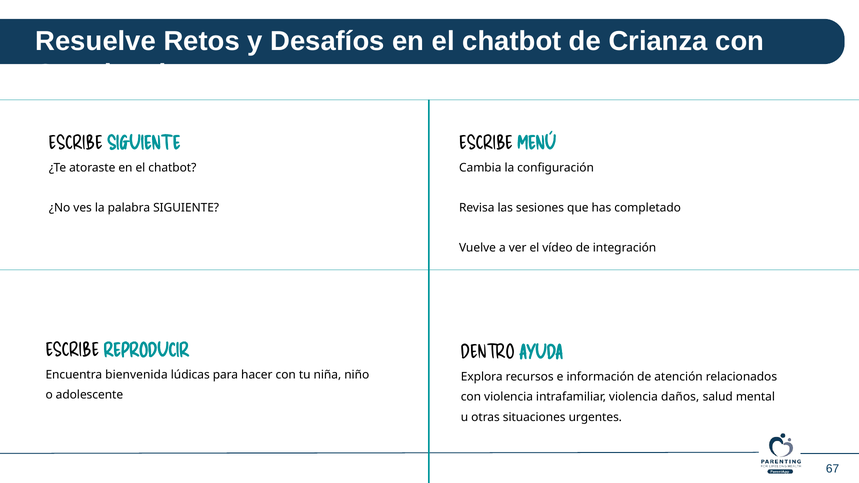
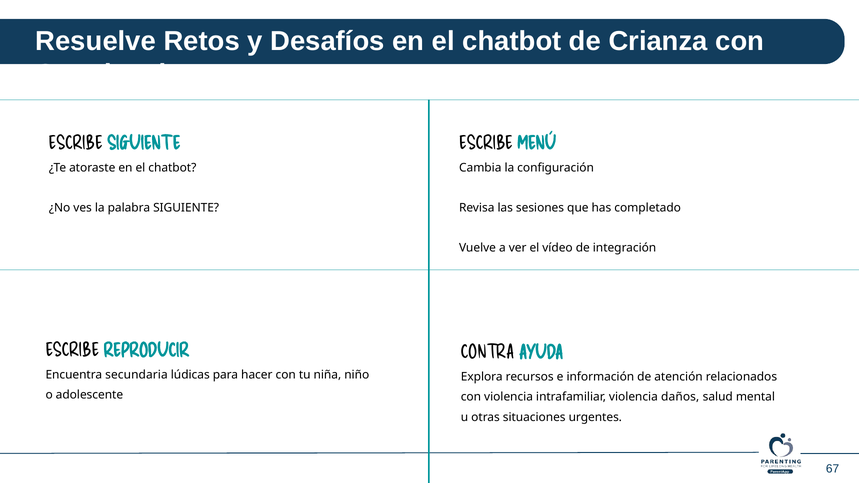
DENTRO: DENTRO -> CONTRA (488, 353)
bienvenida: bienvenida -> secundaria (136, 375)
